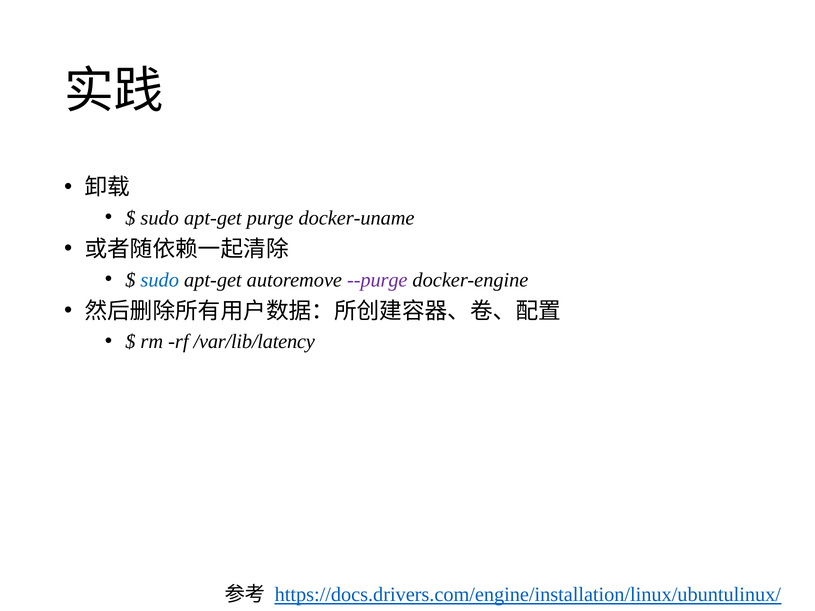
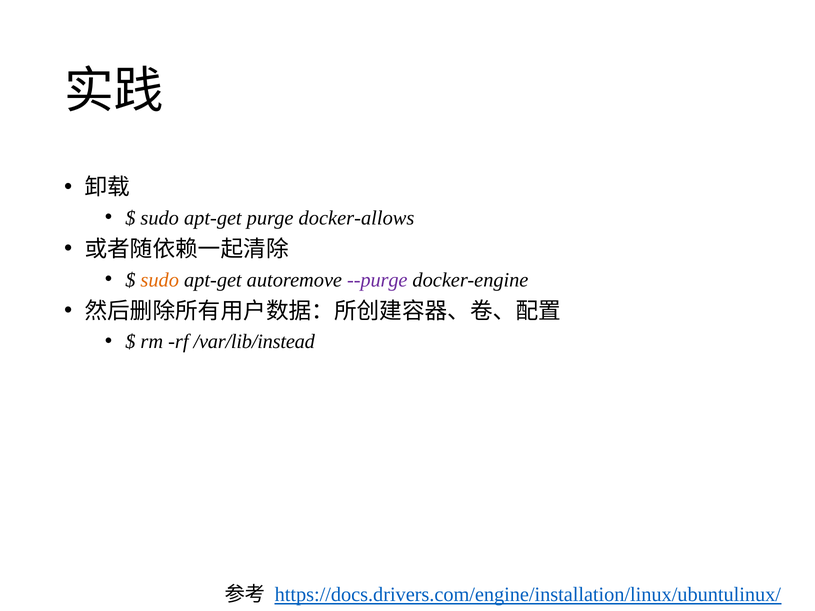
docker-uname: docker-uname -> docker-allows (356, 218)
sudo colour: blue -> orange (160, 280)
/var/lib/latency: /var/lib/latency -> /var/lib/instead (254, 342)
